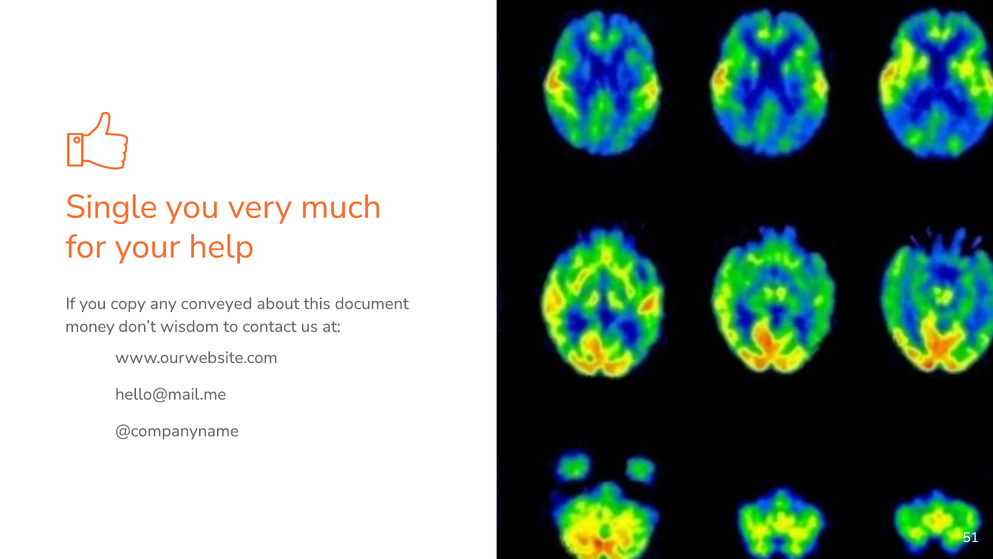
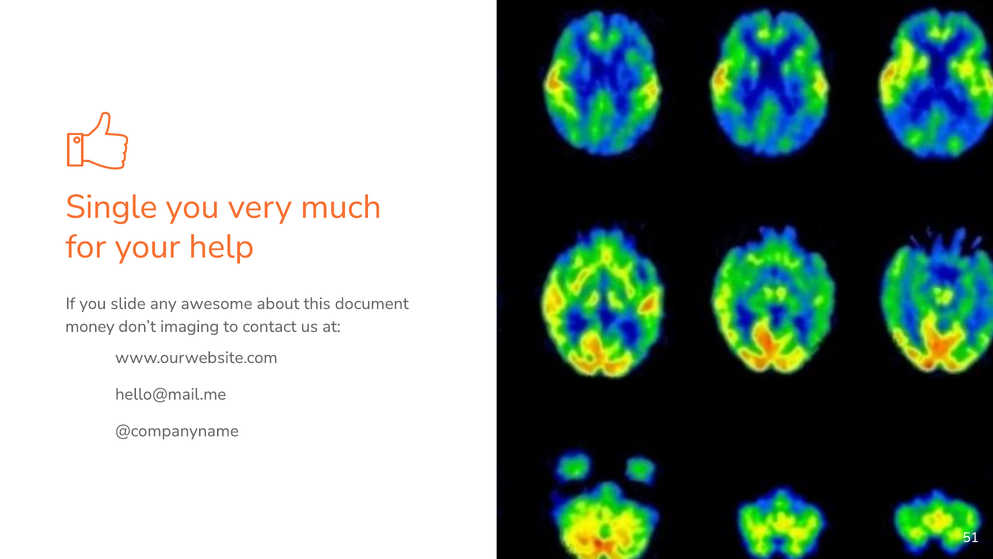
copy: copy -> slide (128, 303)
conveyed: conveyed -> awesome (217, 303)
wisdom: wisdom -> imaging (190, 326)
